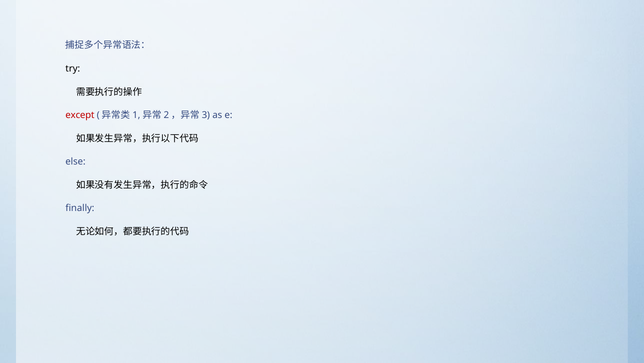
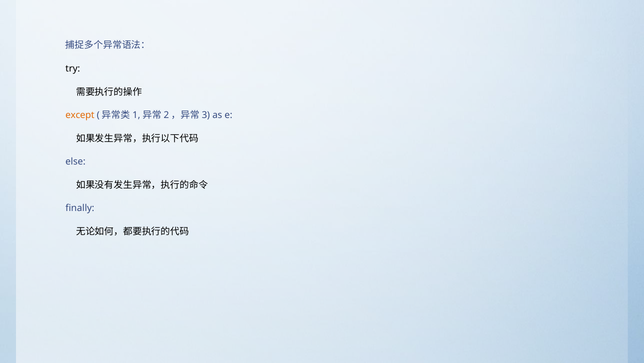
except colour: red -> orange (80, 115)
